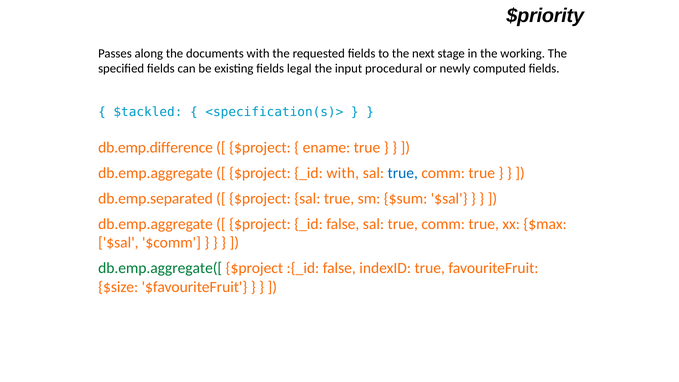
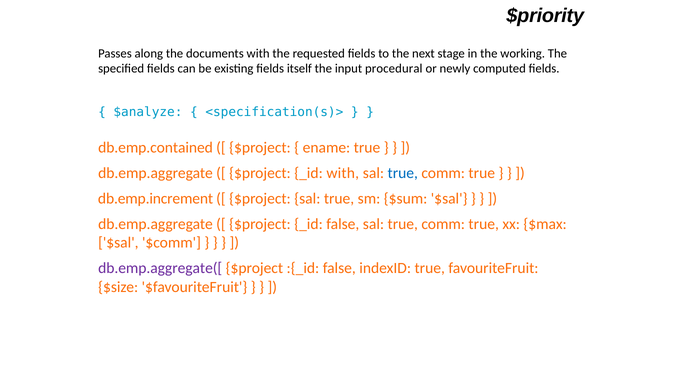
legal: legal -> itself (299, 69)
$tackled: $tackled -> $analyze (148, 112)
db.emp.difference: db.emp.difference -> db.emp.contained (156, 148)
db.emp.separated: db.emp.separated -> db.emp.increment (156, 199)
db.emp.aggregate([ colour: green -> purple (160, 268)
